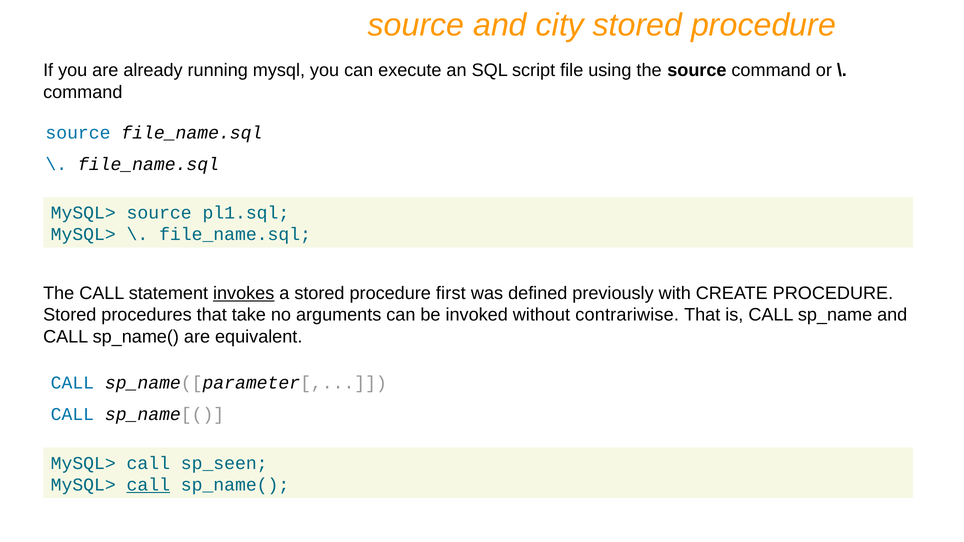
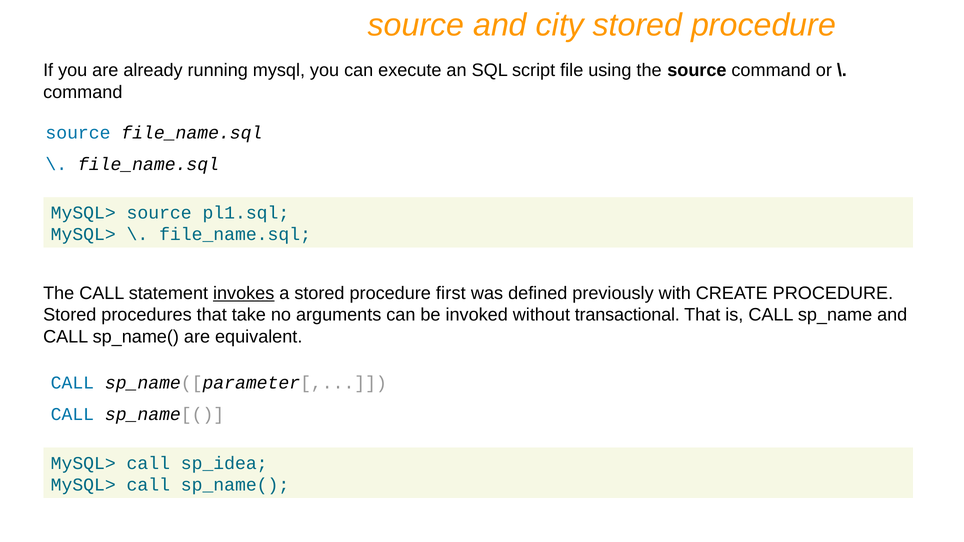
contrariwise: contrariwise -> transactional (627, 315)
sp_seen: sp_seen -> sp_idea (224, 463)
call underline: present -> none (148, 485)
